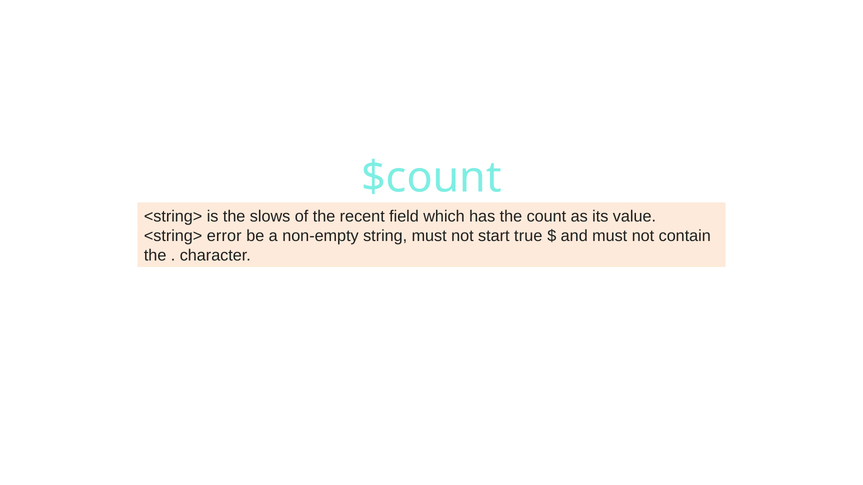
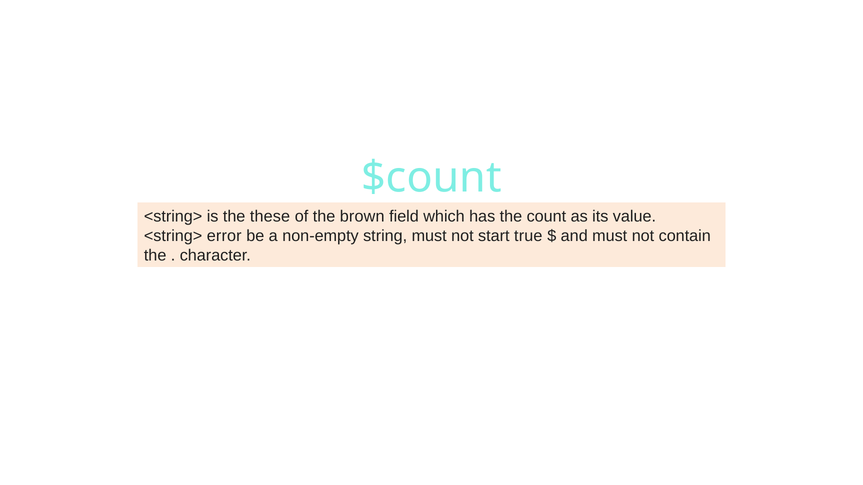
slows: slows -> these (270, 217)
recent: recent -> brown (362, 217)
